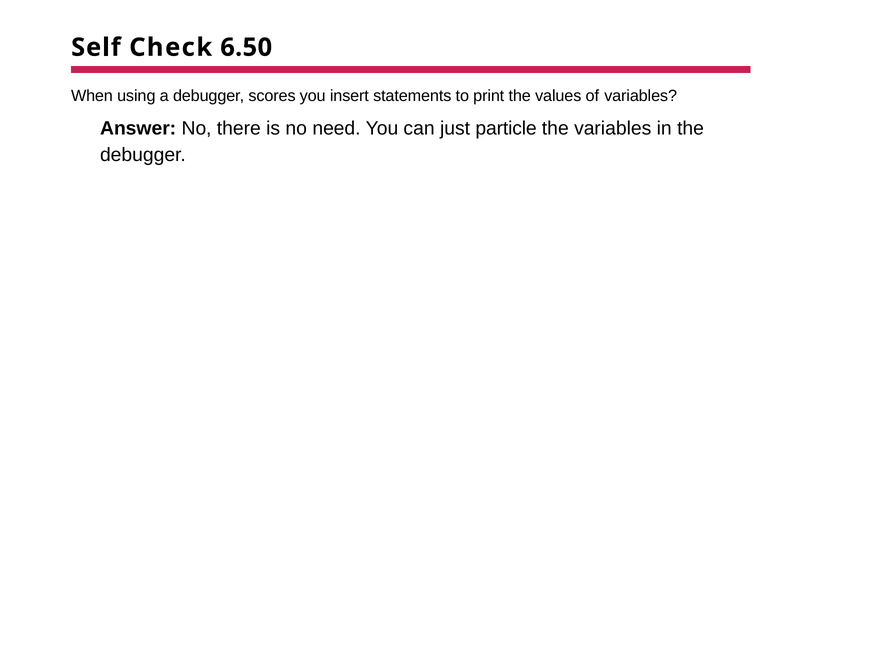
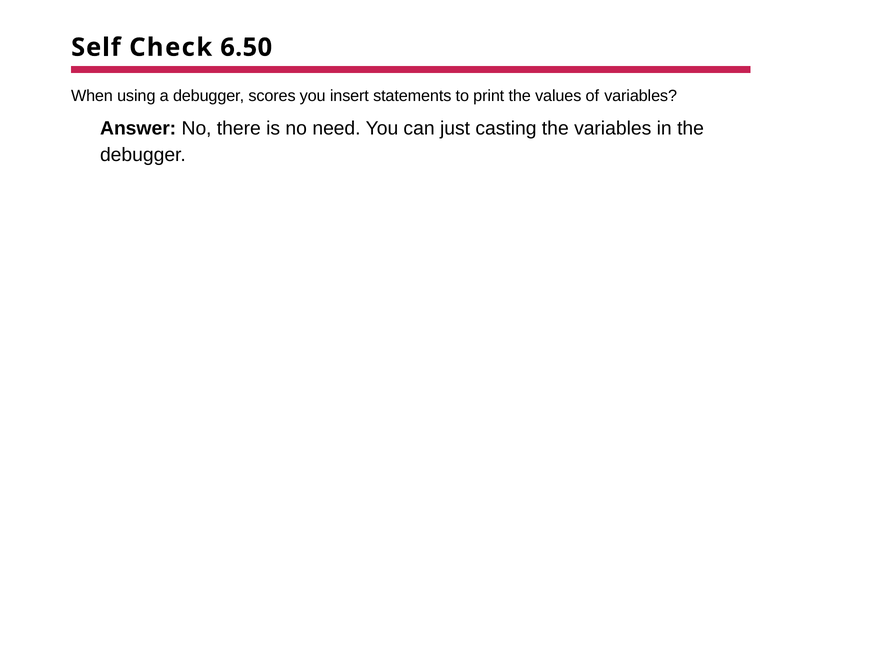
particle: particle -> casting (506, 128)
